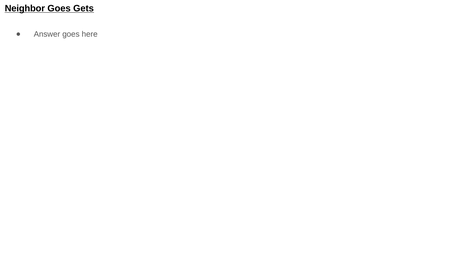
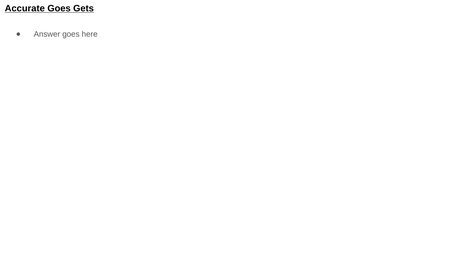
Neighbor: Neighbor -> Accurate (25, 8)
